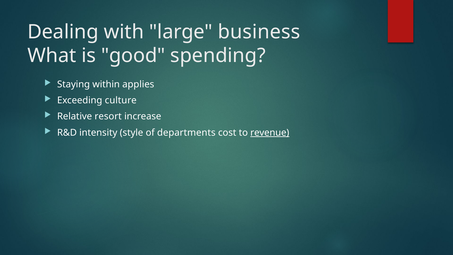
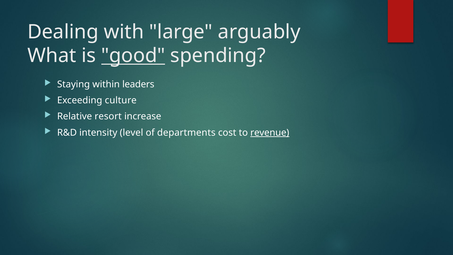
business: business -> arguably (259, 32)
good underline: none -> present (133, 56)
applies: applies -> leaders (138, 84)
style: style -> level (132, 132)
